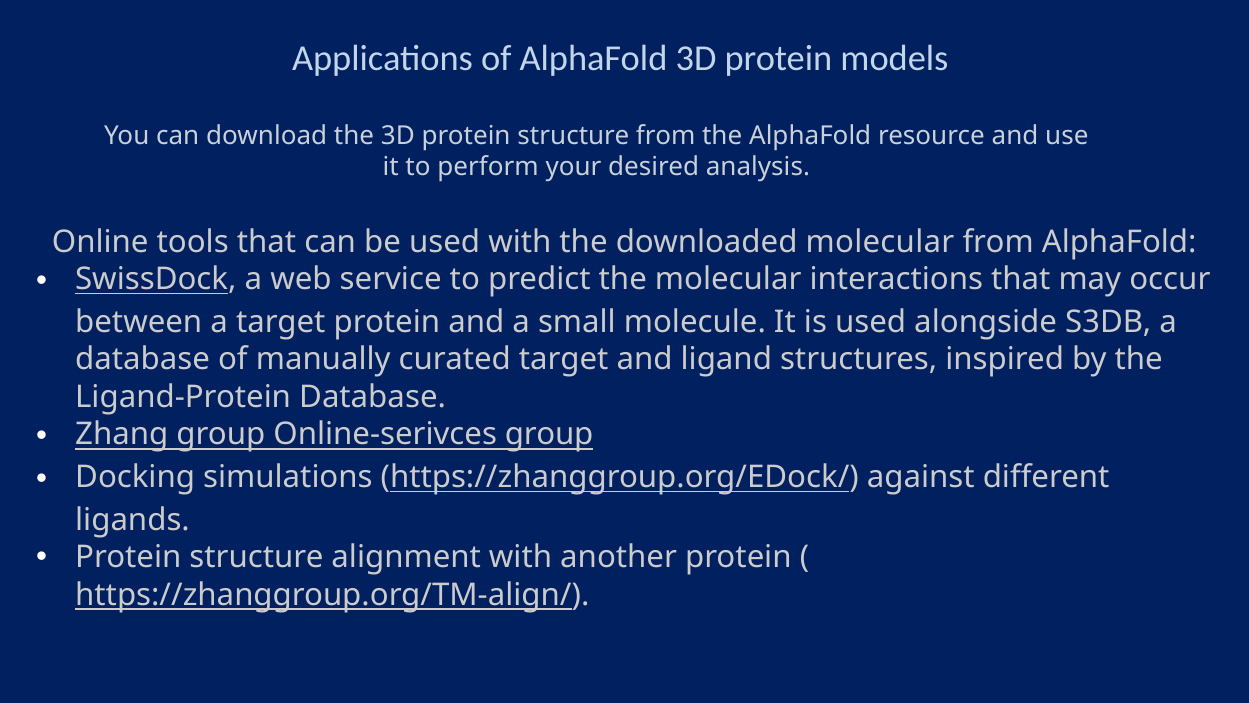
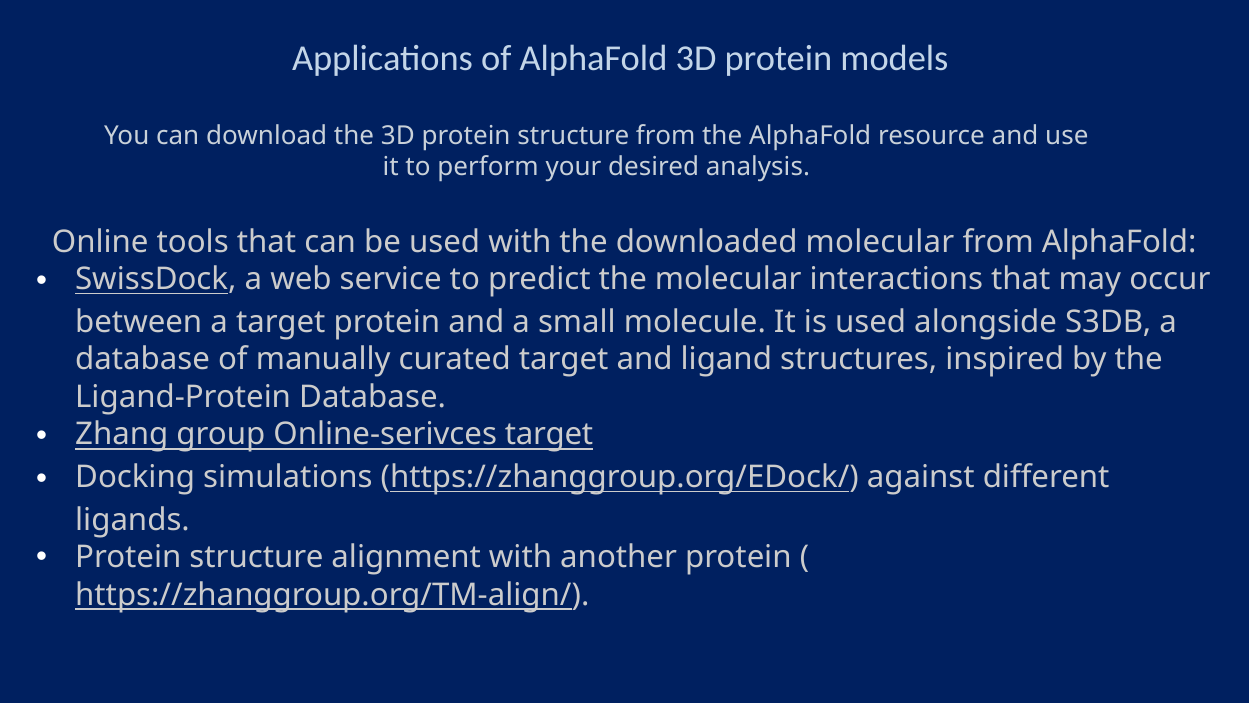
Online-serivces group: group -> target (549, 434)
